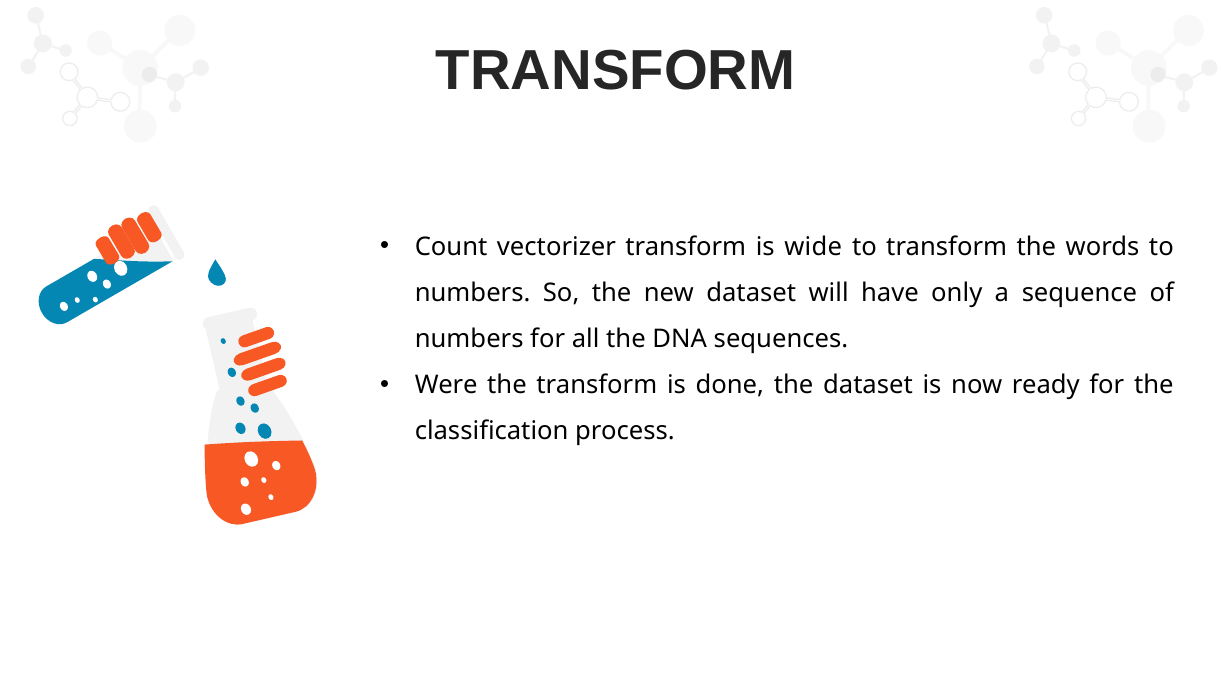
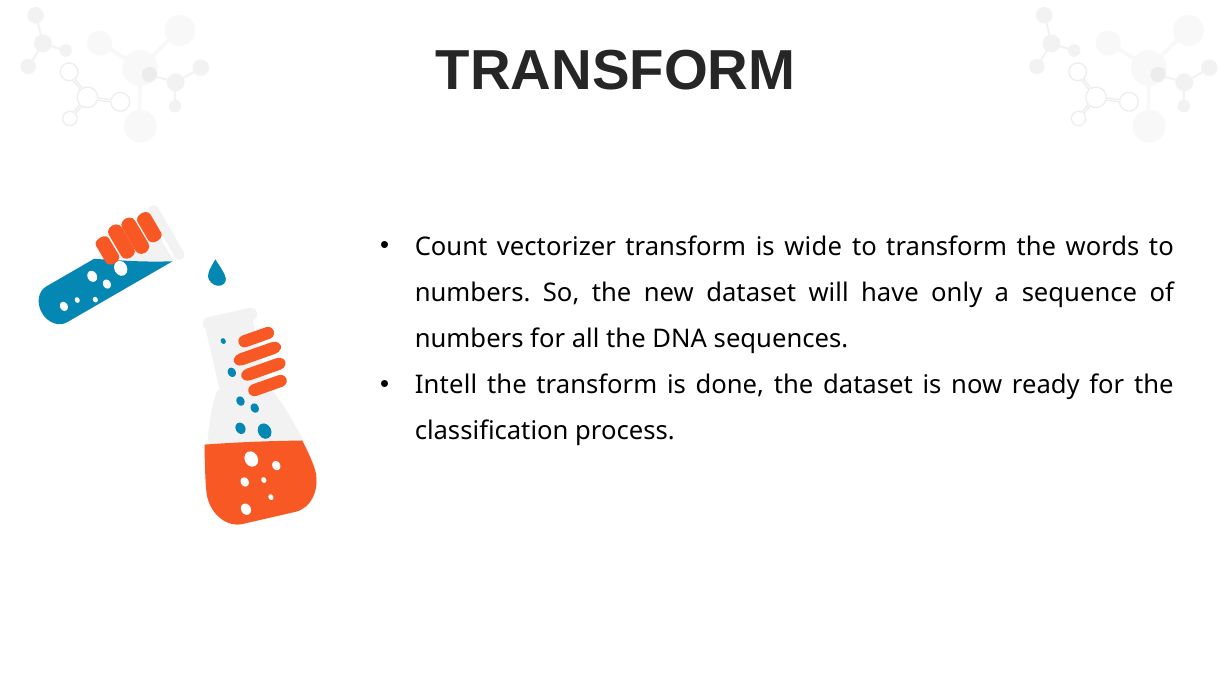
Were: Were -> Intell (446, 385)
